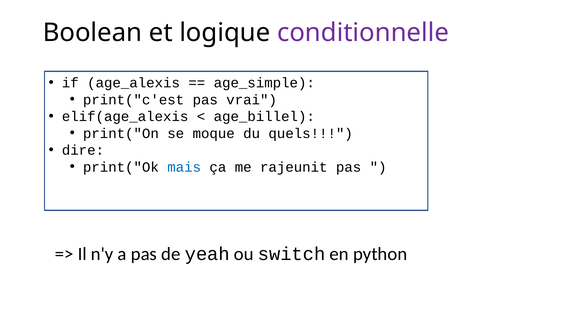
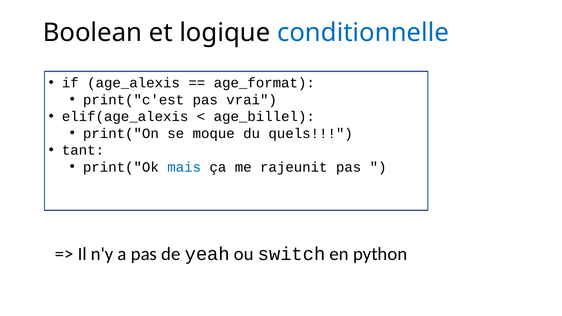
conditionnelle colour: purple -> blue (363, 33)
age_simple: age_simple -> age_format (264, 83)
dire: dire -> tant (83, 150)
